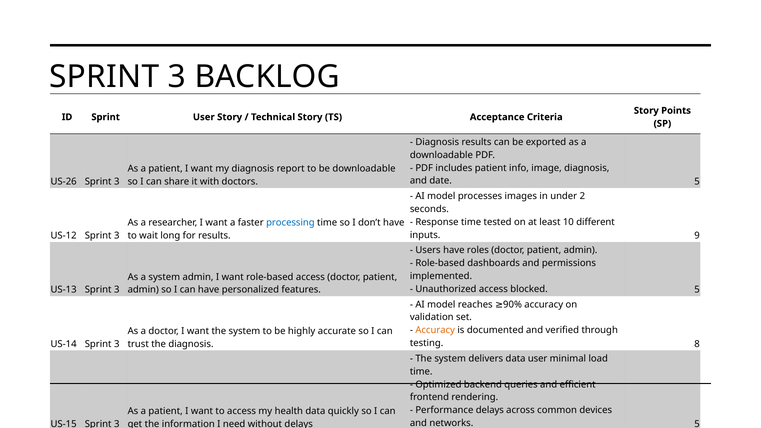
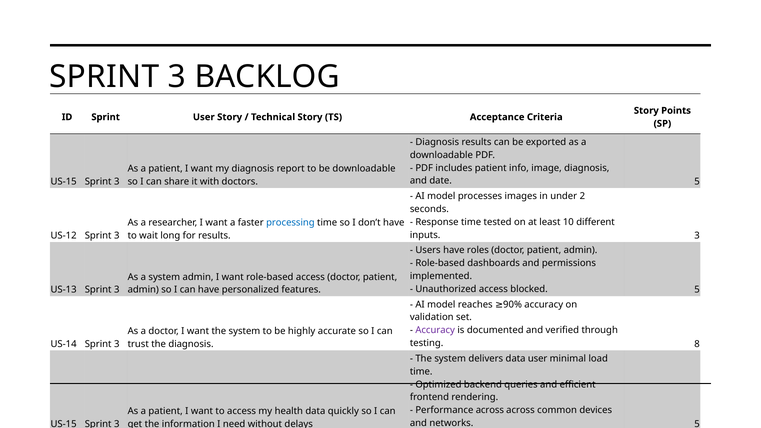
US-26: US-26 -> US-15 (64, 182)
inputs 9: 9 -> 3 (697, 236)
Accuracy colour: orange -> purple (435, 330)
Performance delays: delays -> across (490, 410)
